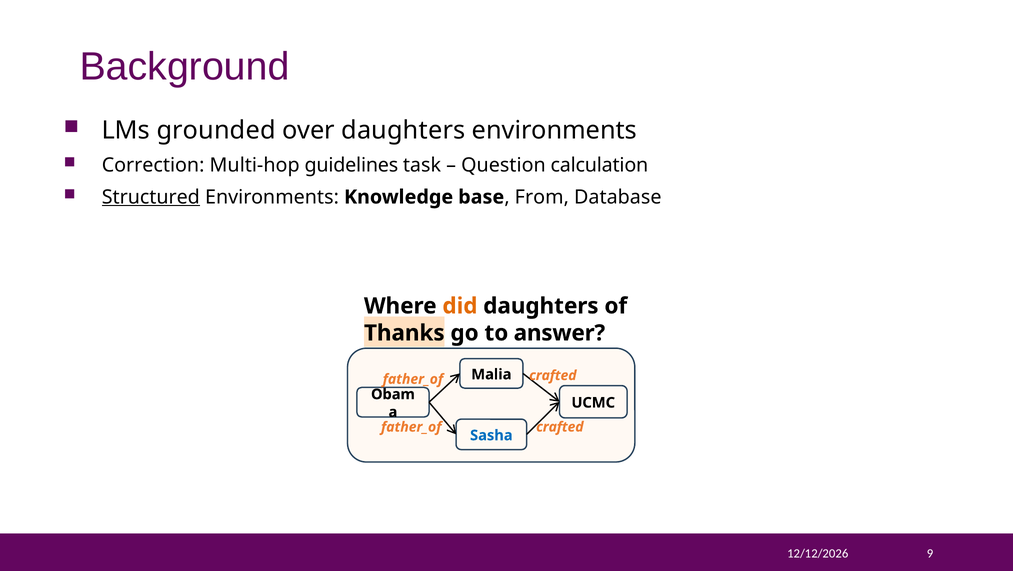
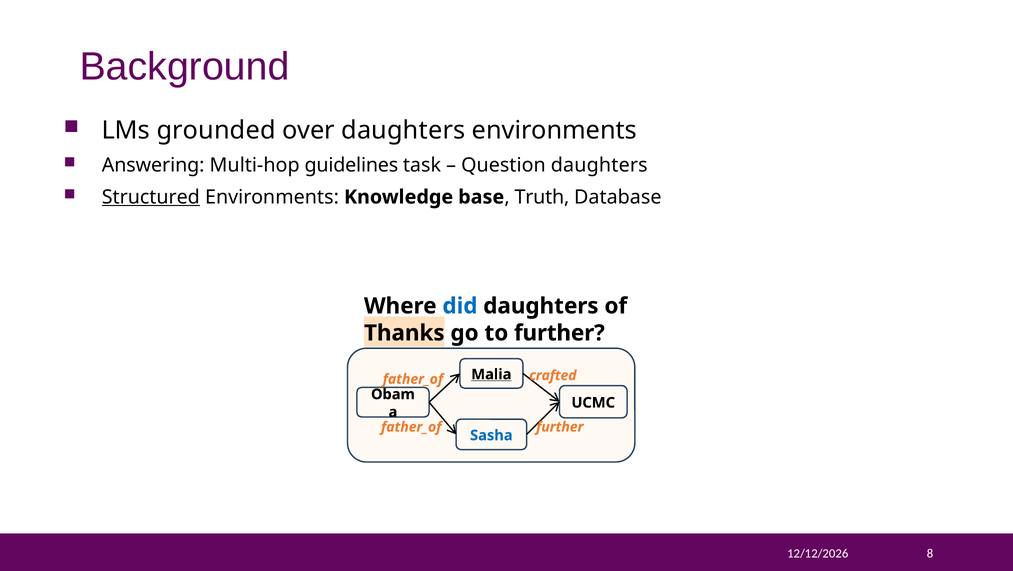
Correction: Correction -> Answering (153, 165)
Question calculation: calculation -> daughters (599, 165)
From: From -> Truth (542, 197)
did colour: orange -> blue (460, 306)
to answer: answer -> further (559, 333)
Malia underline: none -> present (491, 374)
crafted: crafted -> further (560, 426)
9: 9 -> 8 (930, 553)
